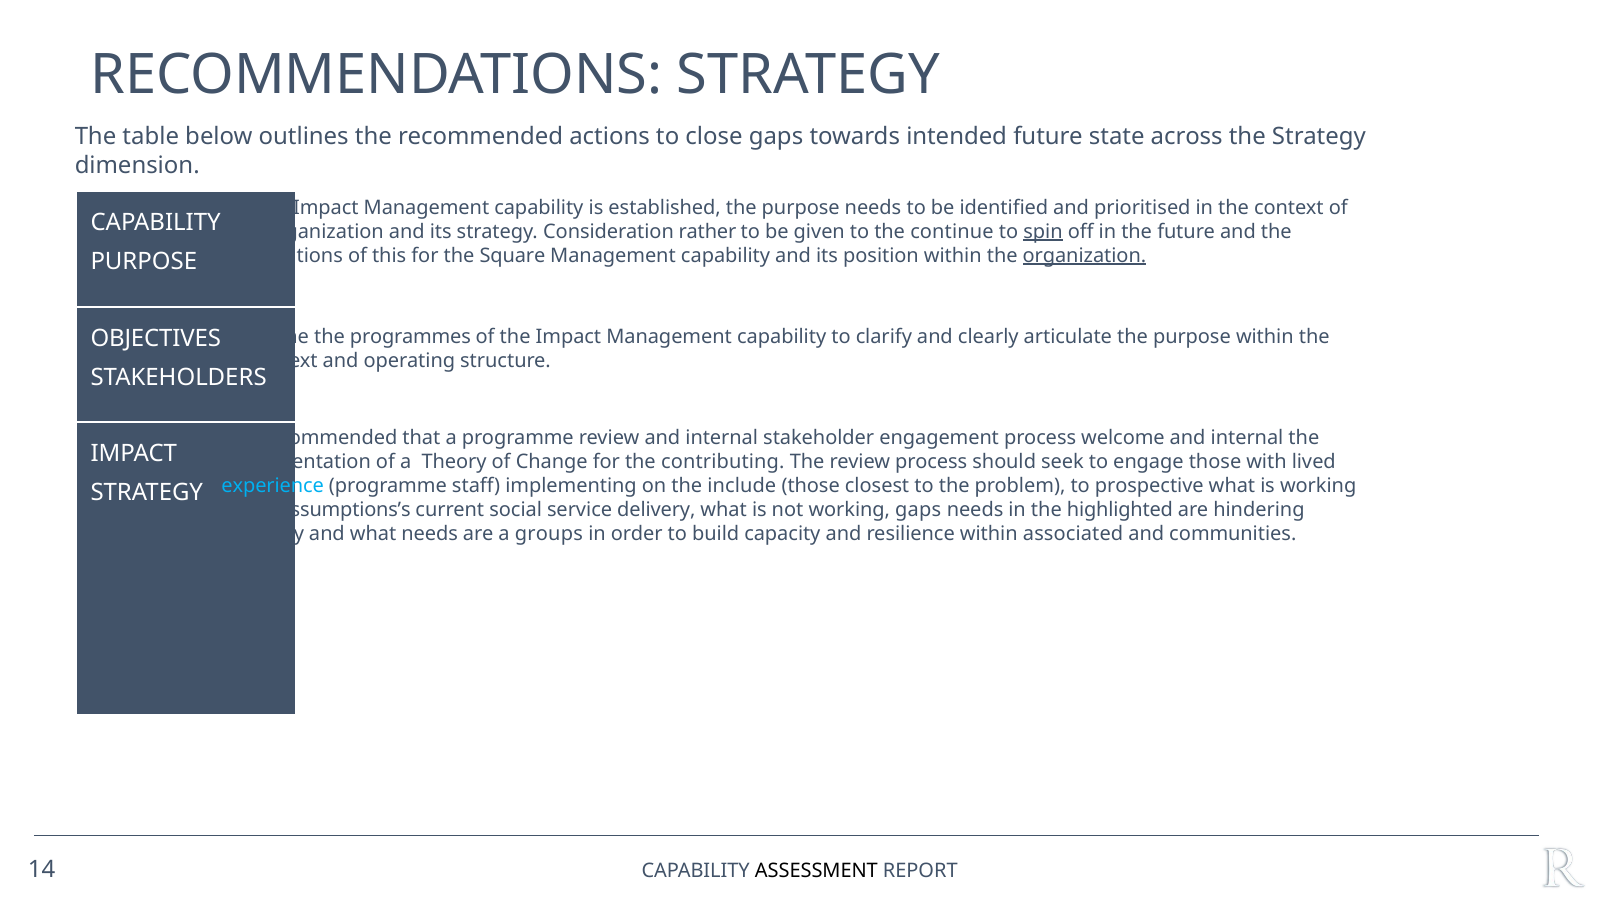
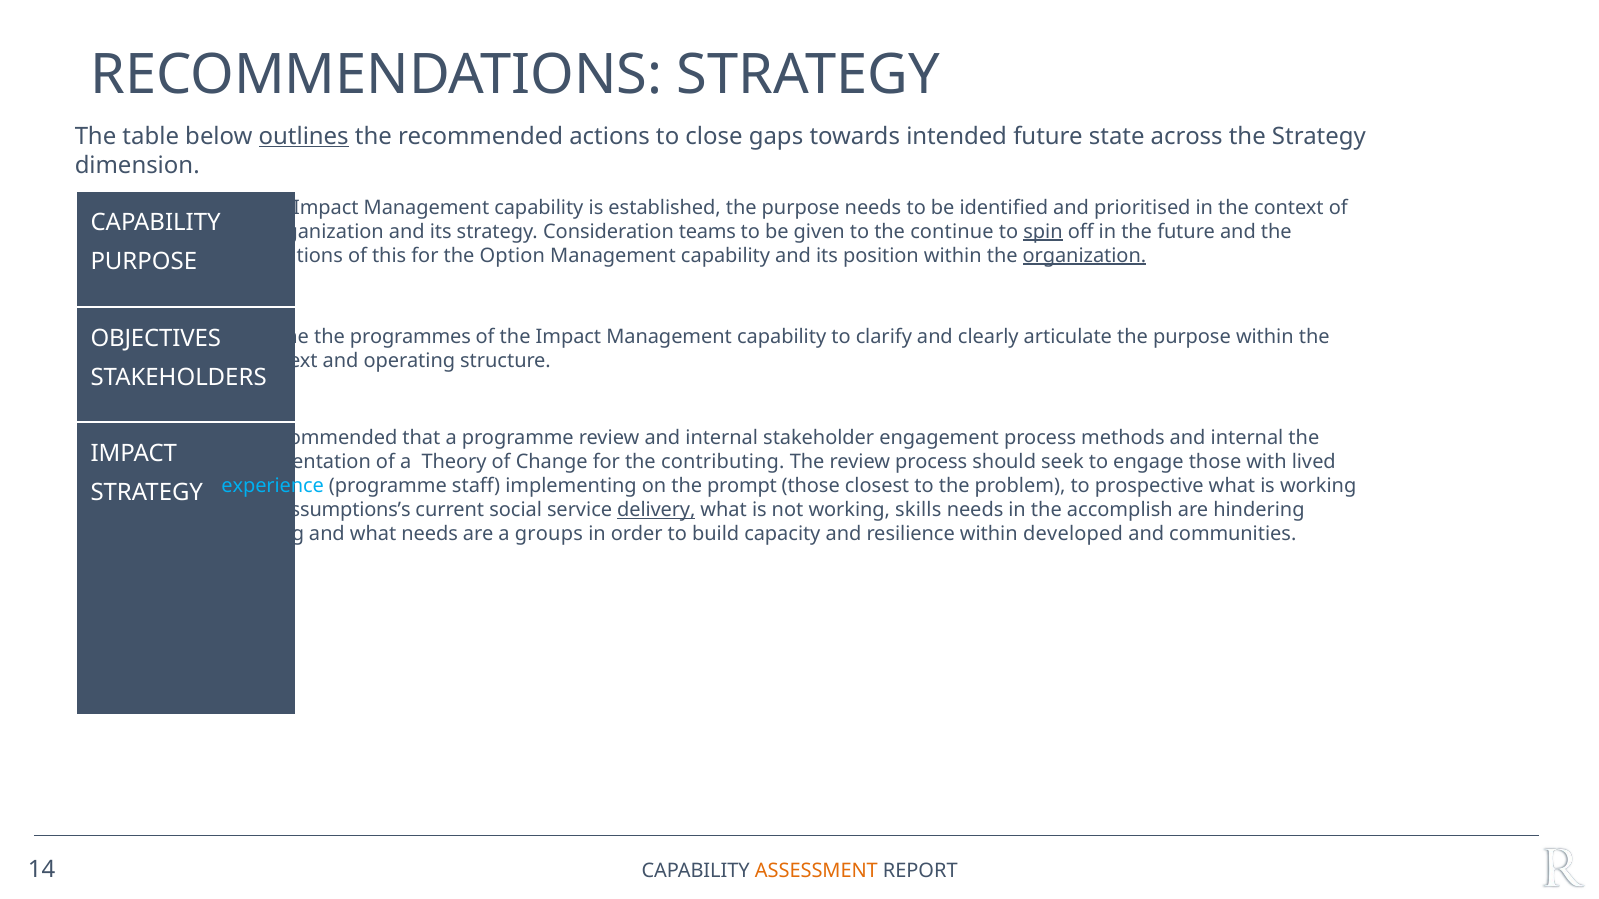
outlines underline: none -> present (304, 136)
rather: rather -> teams (707, 232)
Square: Square -> Option (512, 256)
welcome: welcome -> methods (1123, 438)
include: include -> prompt (742, 486)
delivery underline: none -> present (656, 510)
working gaps: gaps -> skills (918, 510)
highlighted: highlighted -> accomplish (1120, 510)
primarily: primarily -> resulting (263, 534)
associated: associated -> developed (1073, 534)
ASSESSMENT colour: black -> orange (816, 872)
